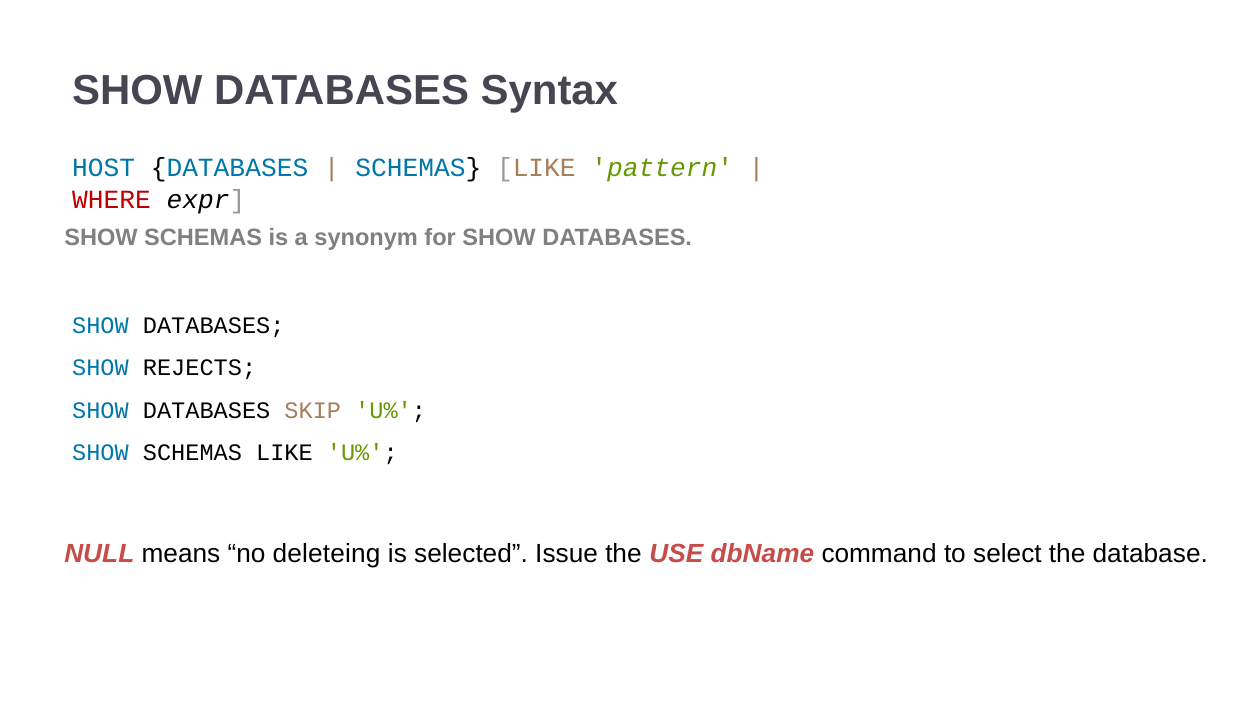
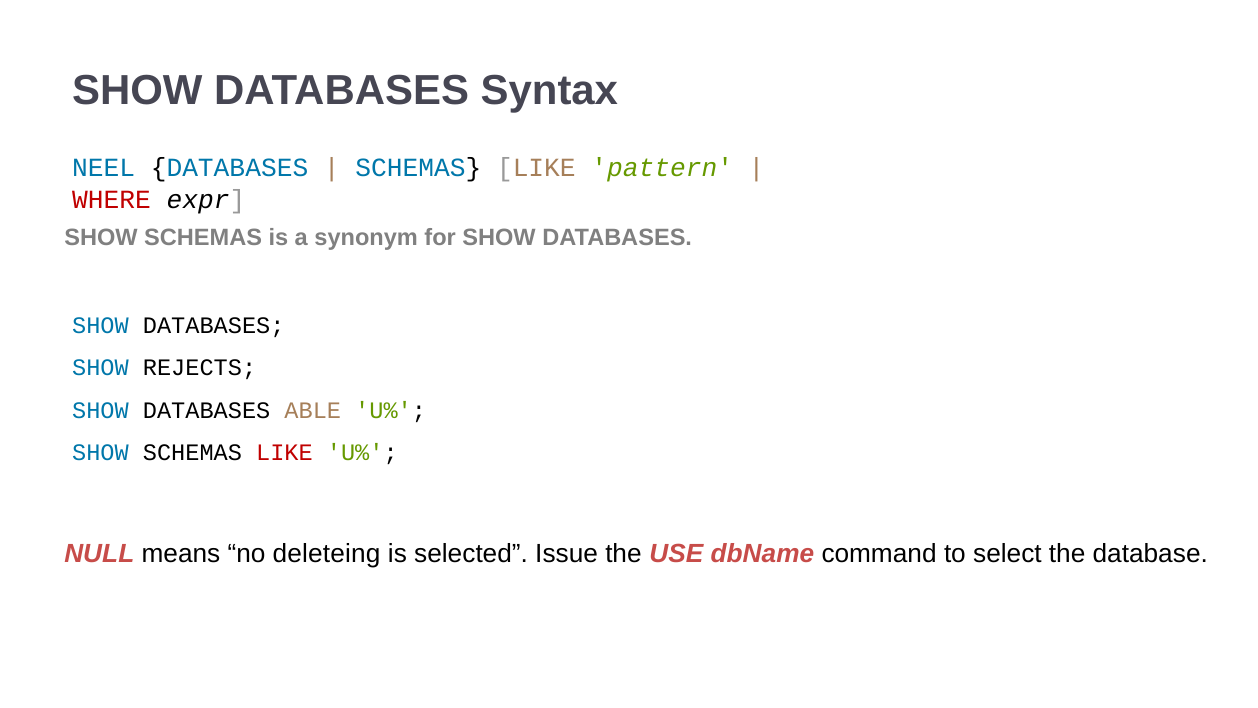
HOST: HOST -> NEEL (104, 168)
SKIP: SKIP -> ABLE (313, 410)
LIKE colour: black -> red (284, 453)
